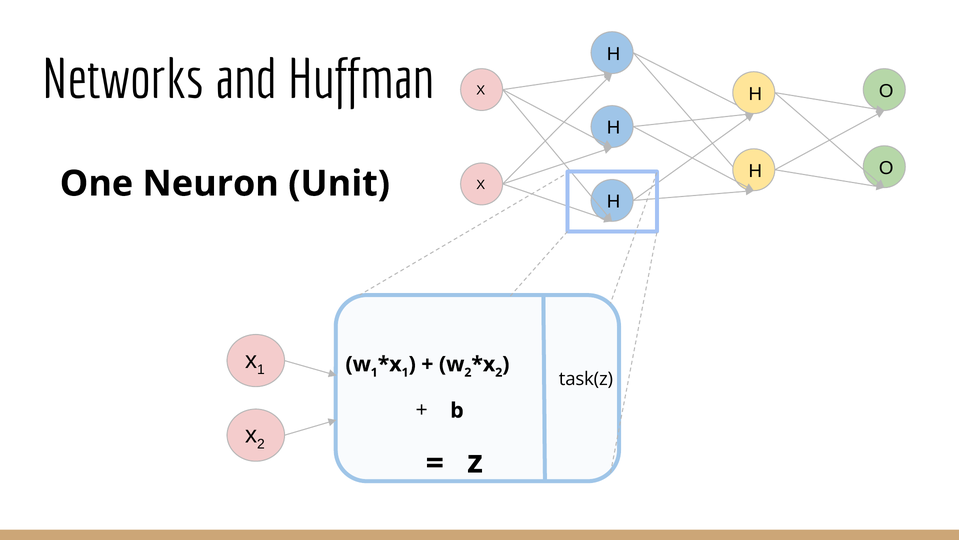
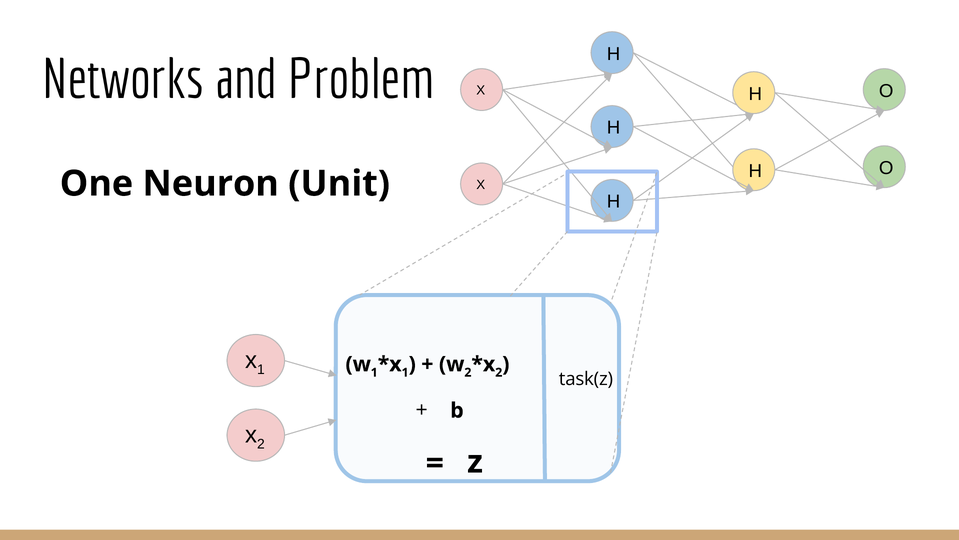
Huffman: Huffman -> Problem (361, 80)
